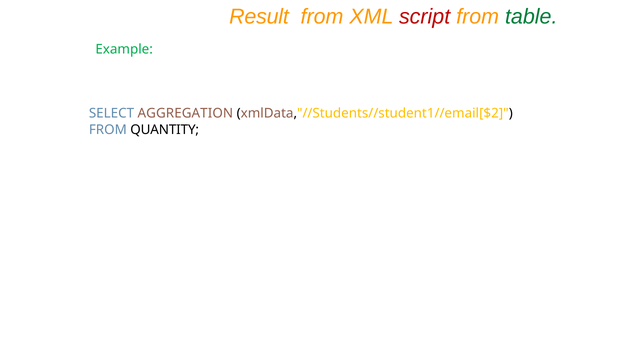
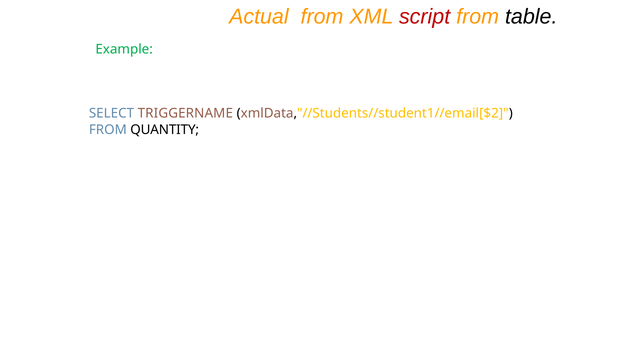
Result: Result -> Actual (259, 17)
table colour: green -> black (531, 17)
AGGREGATION: AGGREGATION -> TRIGGERNAME (185, 113)
